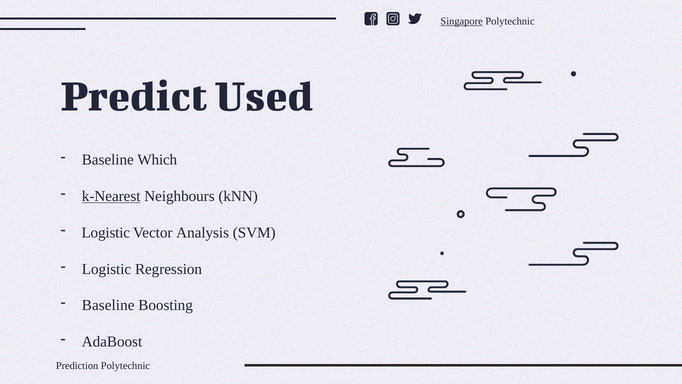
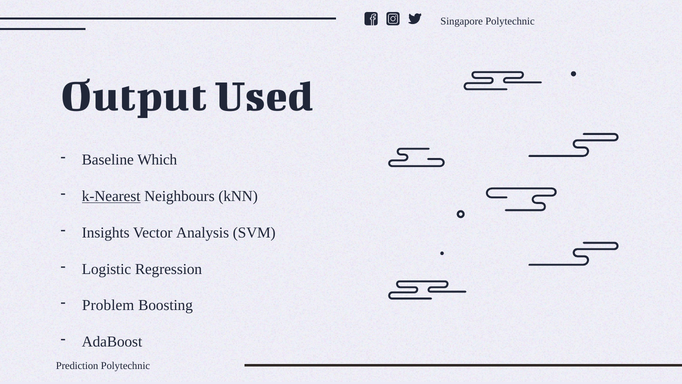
Singapore underline: present -> none (462, 21)
Predict: Predict -> Output (134, 95)
Logistic: Logistic -> Insights (106, 232)
Baseline: Baseline -> Problem (108, 305)
